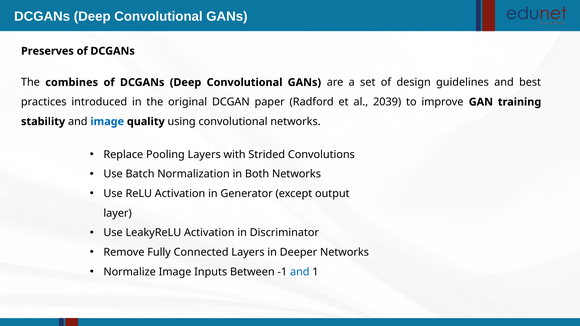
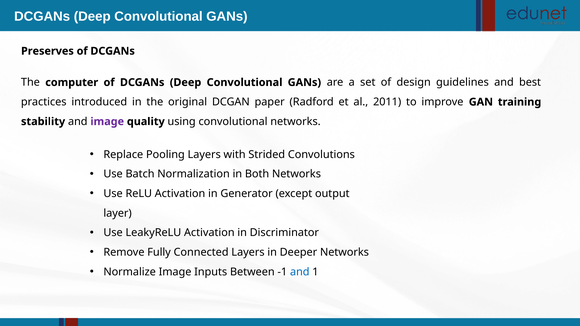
combines: combines -> computer (72, 82)
2039: 2039 -> 2011 (387, 102)
image colour: blue -> purple (107, 122)
